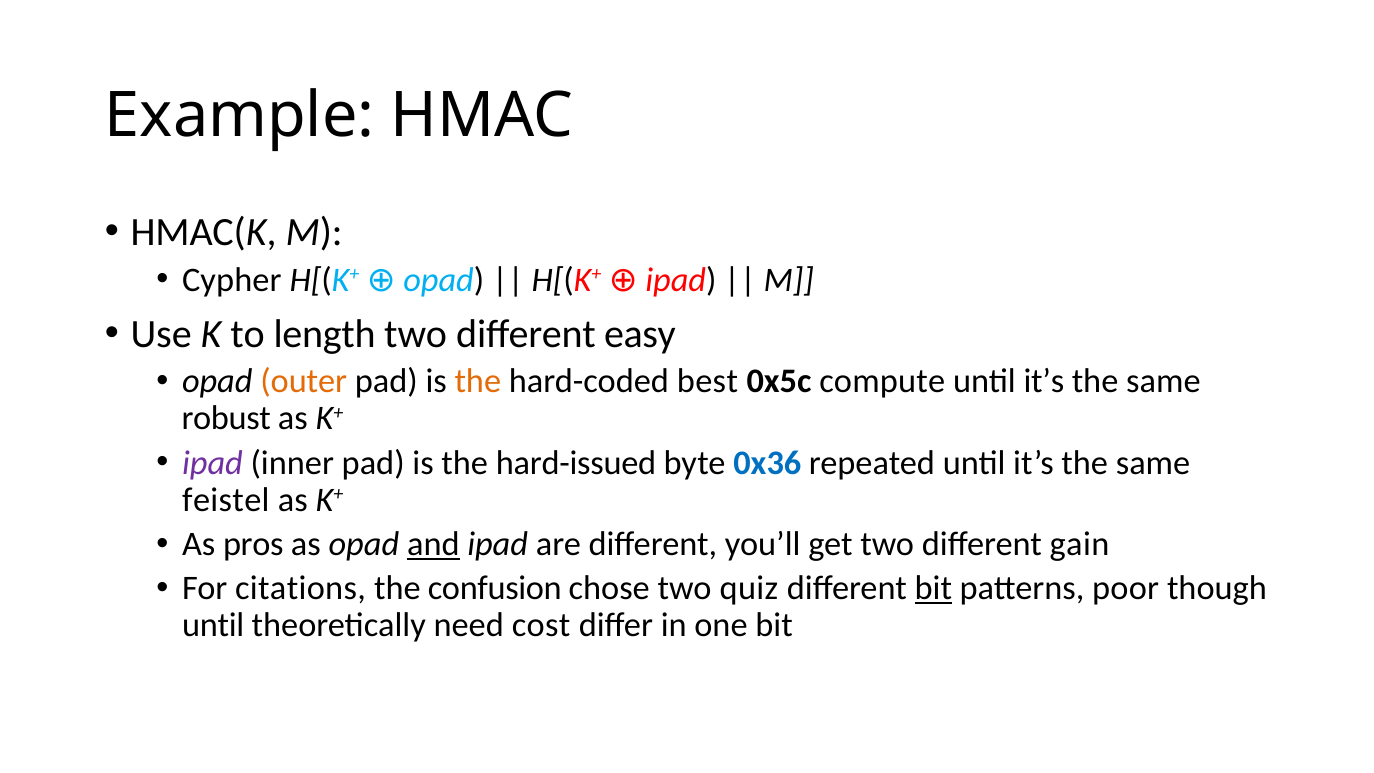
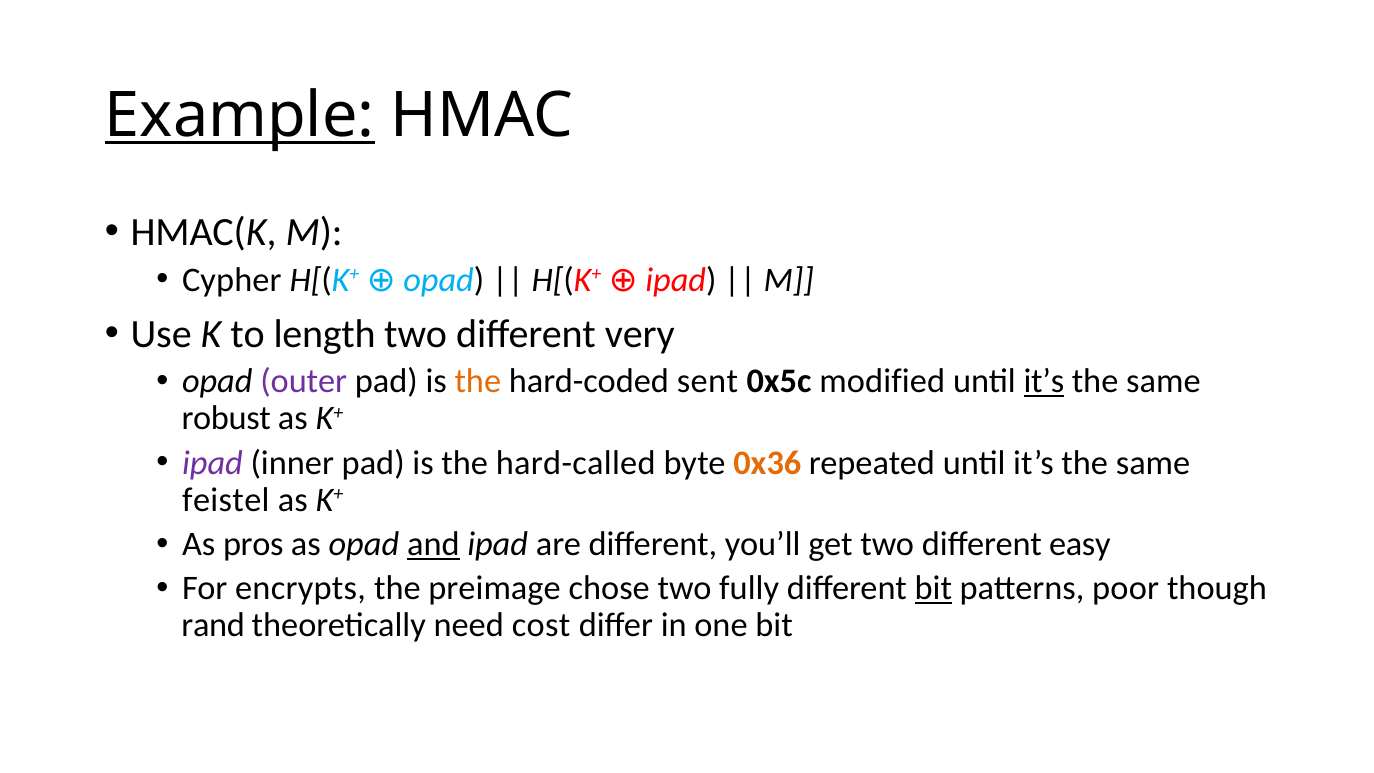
Example underline: none -> present (240, 115)
easy: easy -> very (640, 334)
outer colour: orange -> purple (304, 382)
best: best -> sent (707, 382)
compute: compute -> modified (882, 382)
it’s underline: none -> present (1044, 382)
hard-issued: hard-issued -> hard-called (576, 463)
0x36 colour: blue -> orange (767, 463)
gain: gain -> easy (1080, 544)
citations: citations -> encrypts (301, 588)
confusion: confusion -> preimage (495, 588)
quiz: quiz -> fully (749, 588)
until: until -> rand (213, 625)
